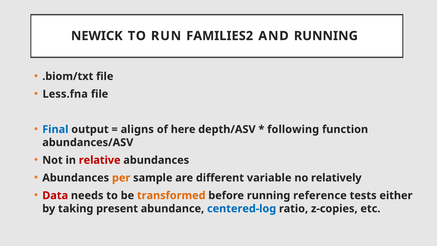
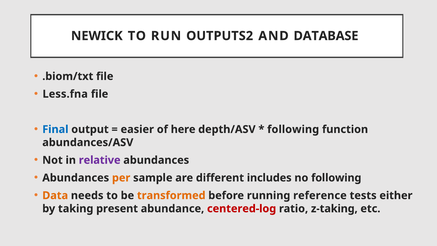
FAMILIES2: FAMILIES2 -> OUTPUTS2 (220, 36)
AND RUNNING: RUNNING -> DATABASE (326, 36)
aligns: aligns -> easier (137, 129)
relative colour: red -> purple (100, 160)
variable: variable -> includes (269, 178)
no relatively: relatively -> following (336, 178)
Data colour: red -> orange (55, 195)
centered-log colour: blue -> red (242, 208)
z-copies: z-copies -> z-taking (334, 208)
